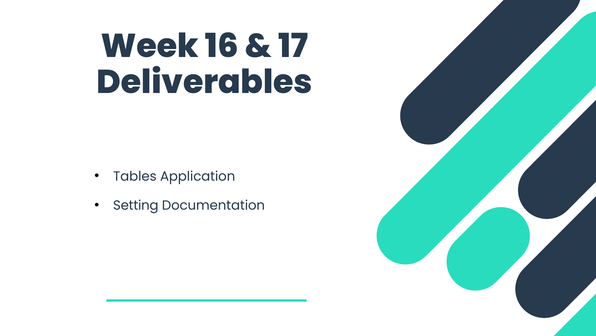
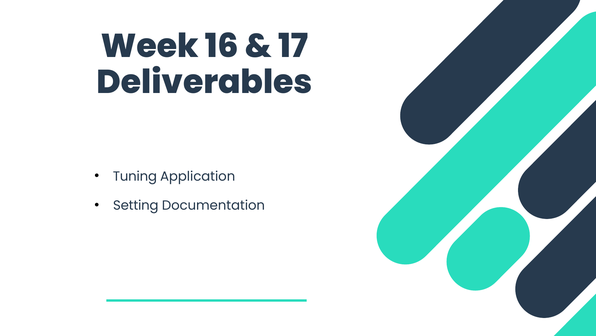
Tables: Tables -> Tuning (135, 176)
